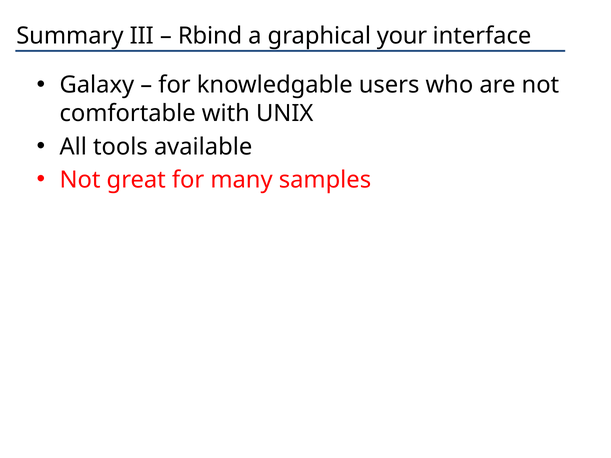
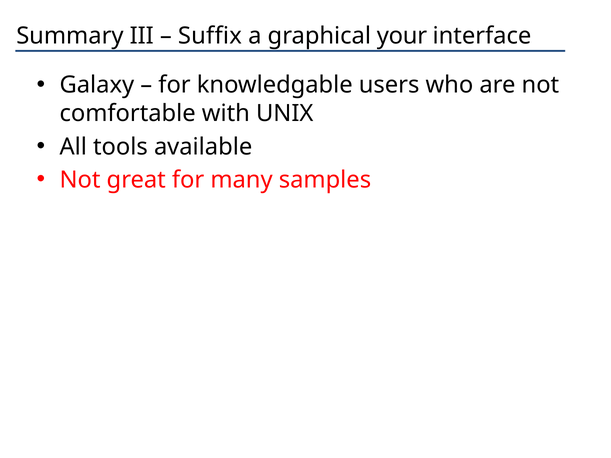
Rbind: Rbind -> Suffix (210, 36)
